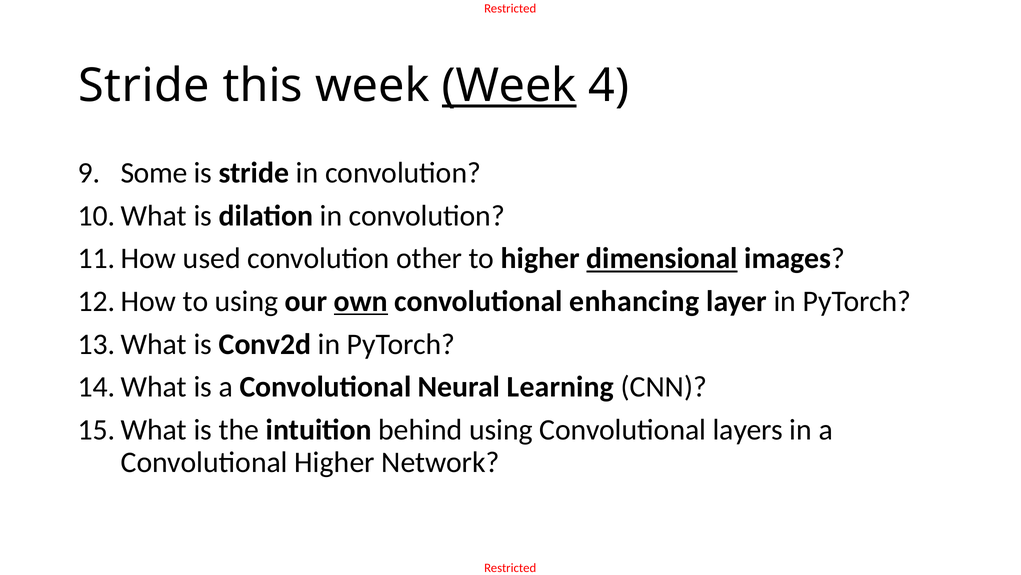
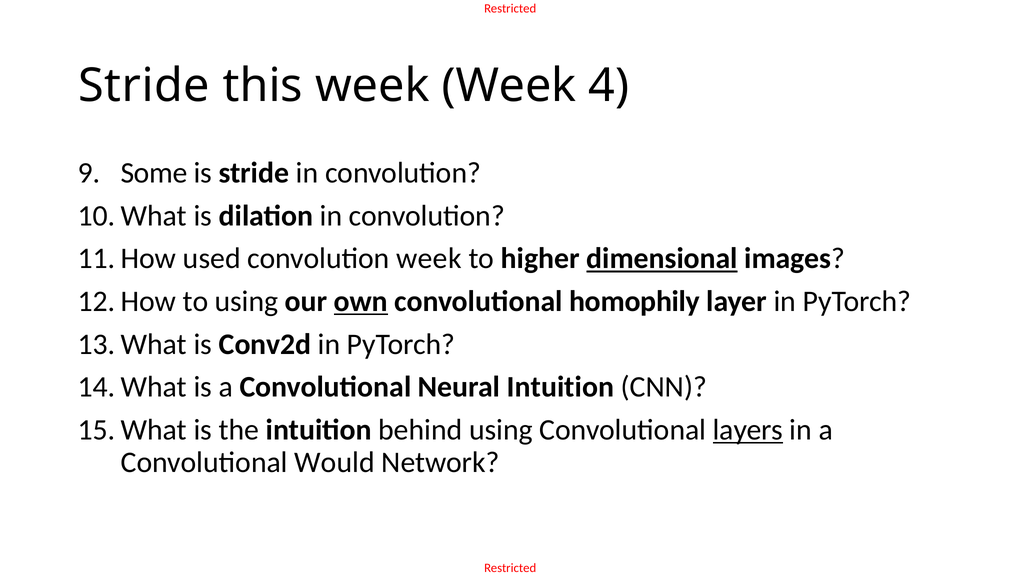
Week underline: present -> none (509, 86)
convolution other: other -> week (429, 258)
enhancing: enhancing -> homophily (635, 301)
Neural Learning: Learning -> Intuition (561, 387)
layers underline: none -> present (748, 429)
Convolutional Higher: Higher -> Would (335, 462)
